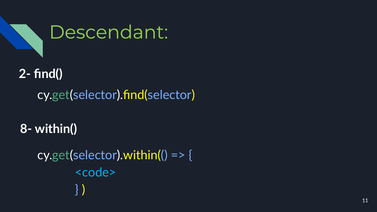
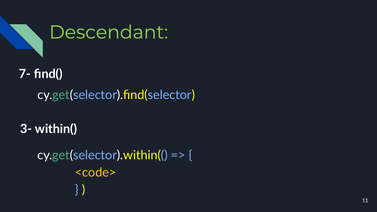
2-: 2- -> 7- (25, 74)
8-: 8- -> 3- (26, 129)
<code> colour: light blue -> yellow (96, 172)
